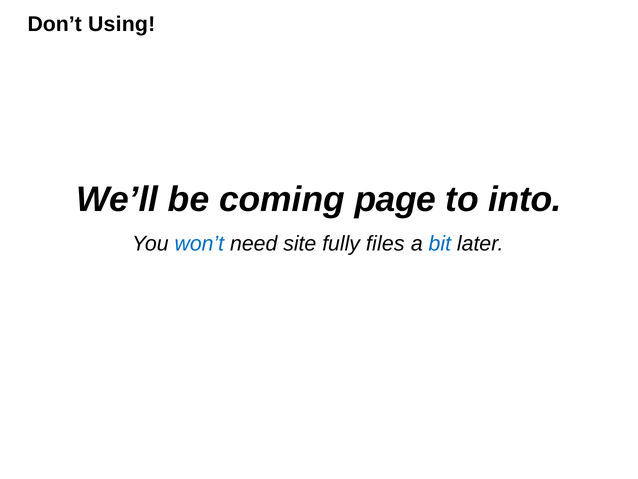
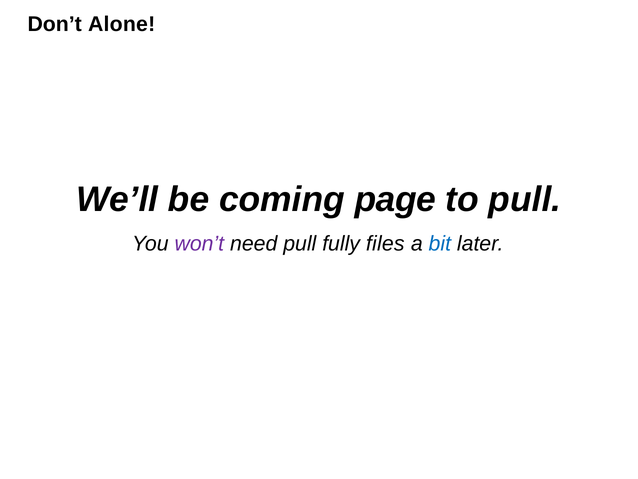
Using: Using -> Alone (122, 24)
to into: into -> pull (525, 199)
won’t colour: blue -> purple (199, 243)
need site: site -> pull (300, 243)
